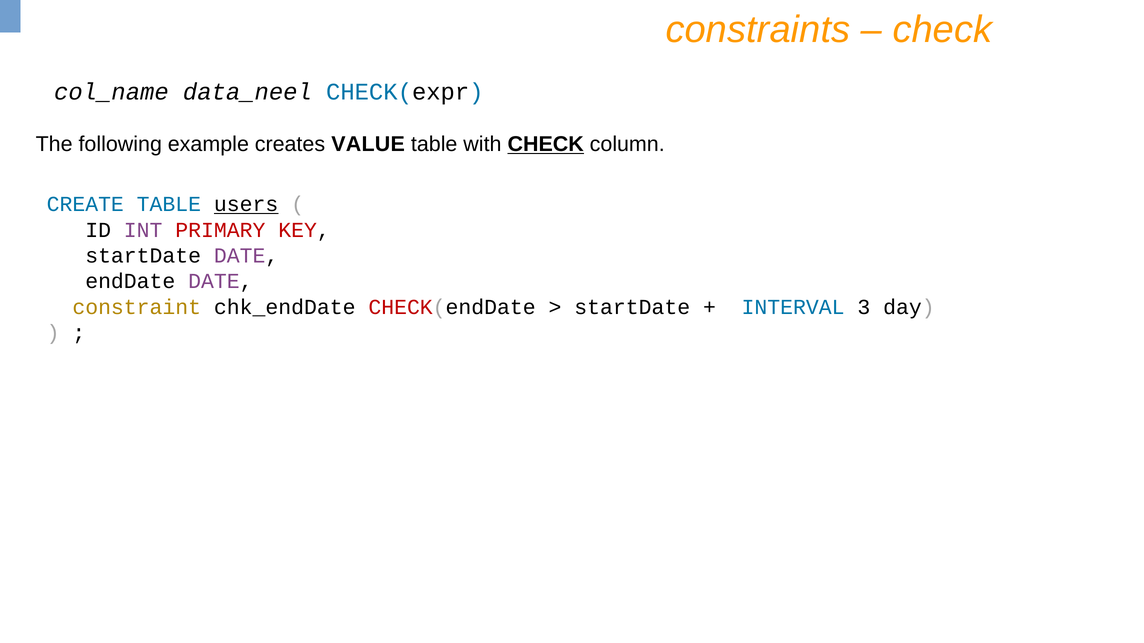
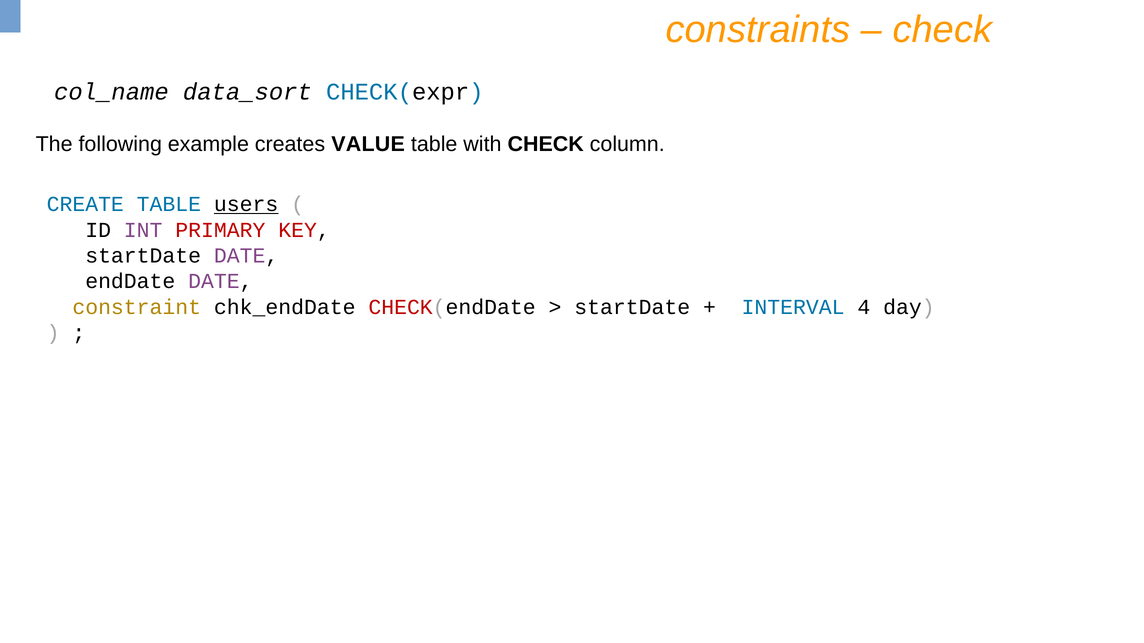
data_neel: data_neel -> data_sort (247, 92)
CHECK underline: present -> none (546, 144)
3: 3 -> 4 (864, 307)
